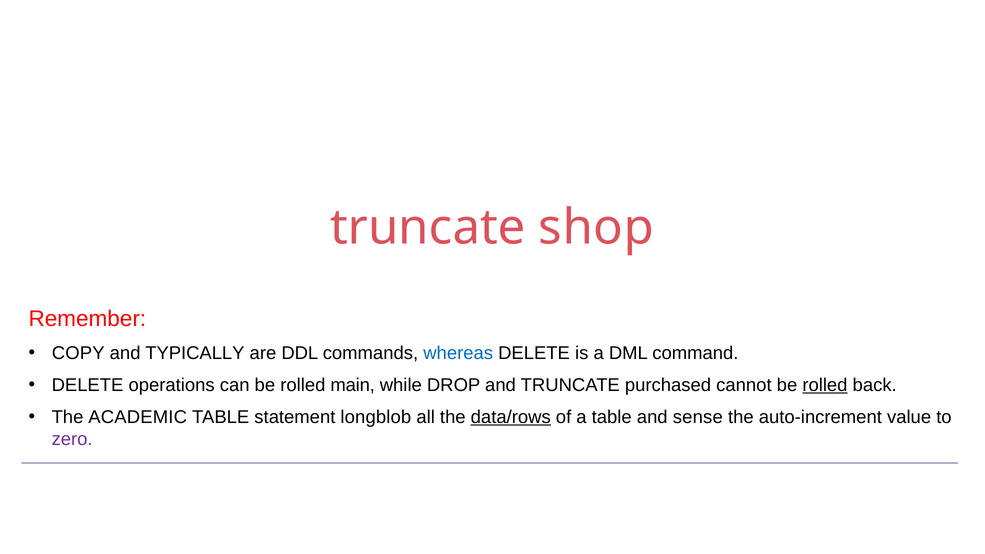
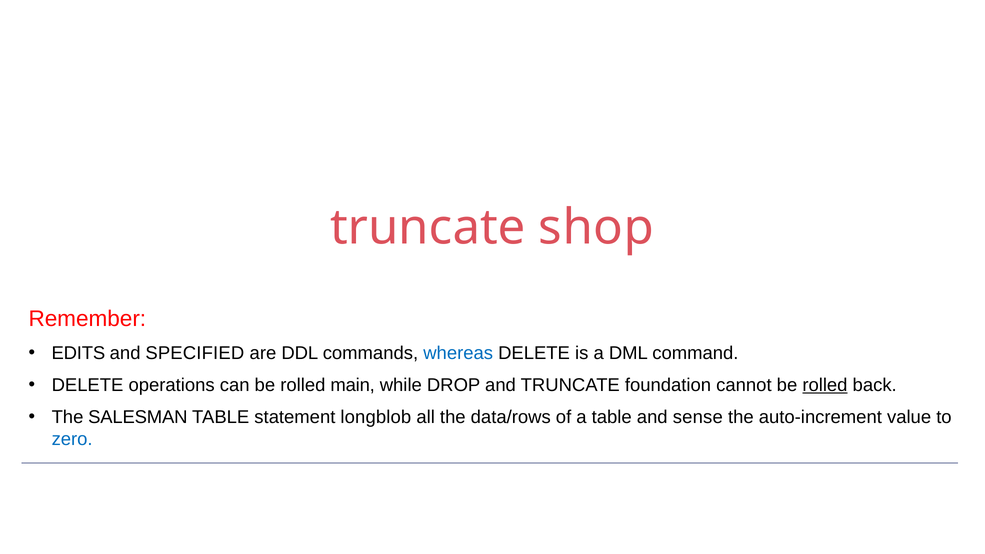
COPY: COPY -> EDITS (78, 353)
TYPICALLY: TYPICALLY -> SPECIFIED (195, 353)
purchased: purchased -> foundation (668, 385)
ACADEMIC: ACADEMIC -> SALESMAN (138, 417)
data/rows underline: present -> none (511, 417)
zero colour: purple -> blue (72, 439)
